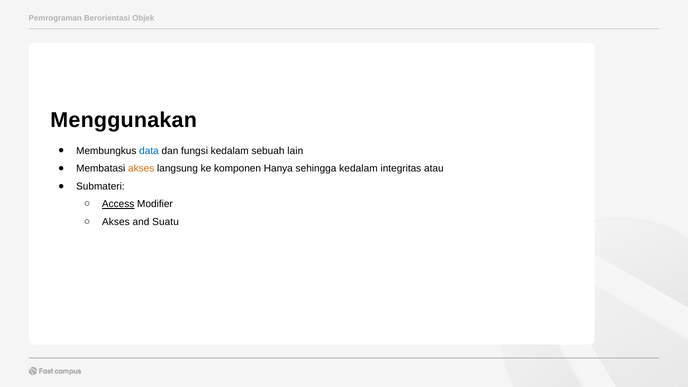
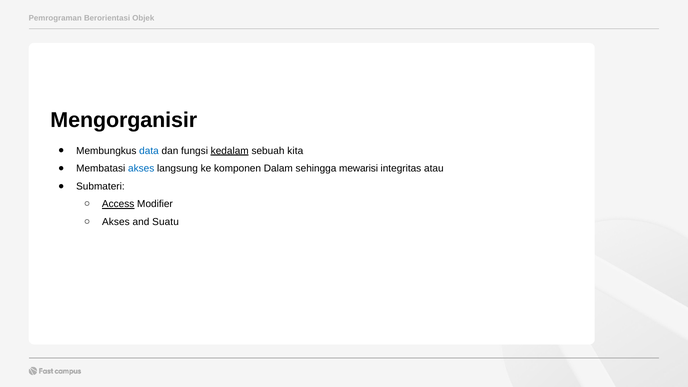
Menggunakan: Menggunakan -> Mengorganisir (124, 120)
kedalam underline: none -> present (230, 151)
lain: lain -> kita (295, 151)
akses colour: orange -> blue (141, 169)
Hanya: Hanya -> Dalam (278, 169)
sehingga kedalam: kedalam -> mewarisi (359, 169)
